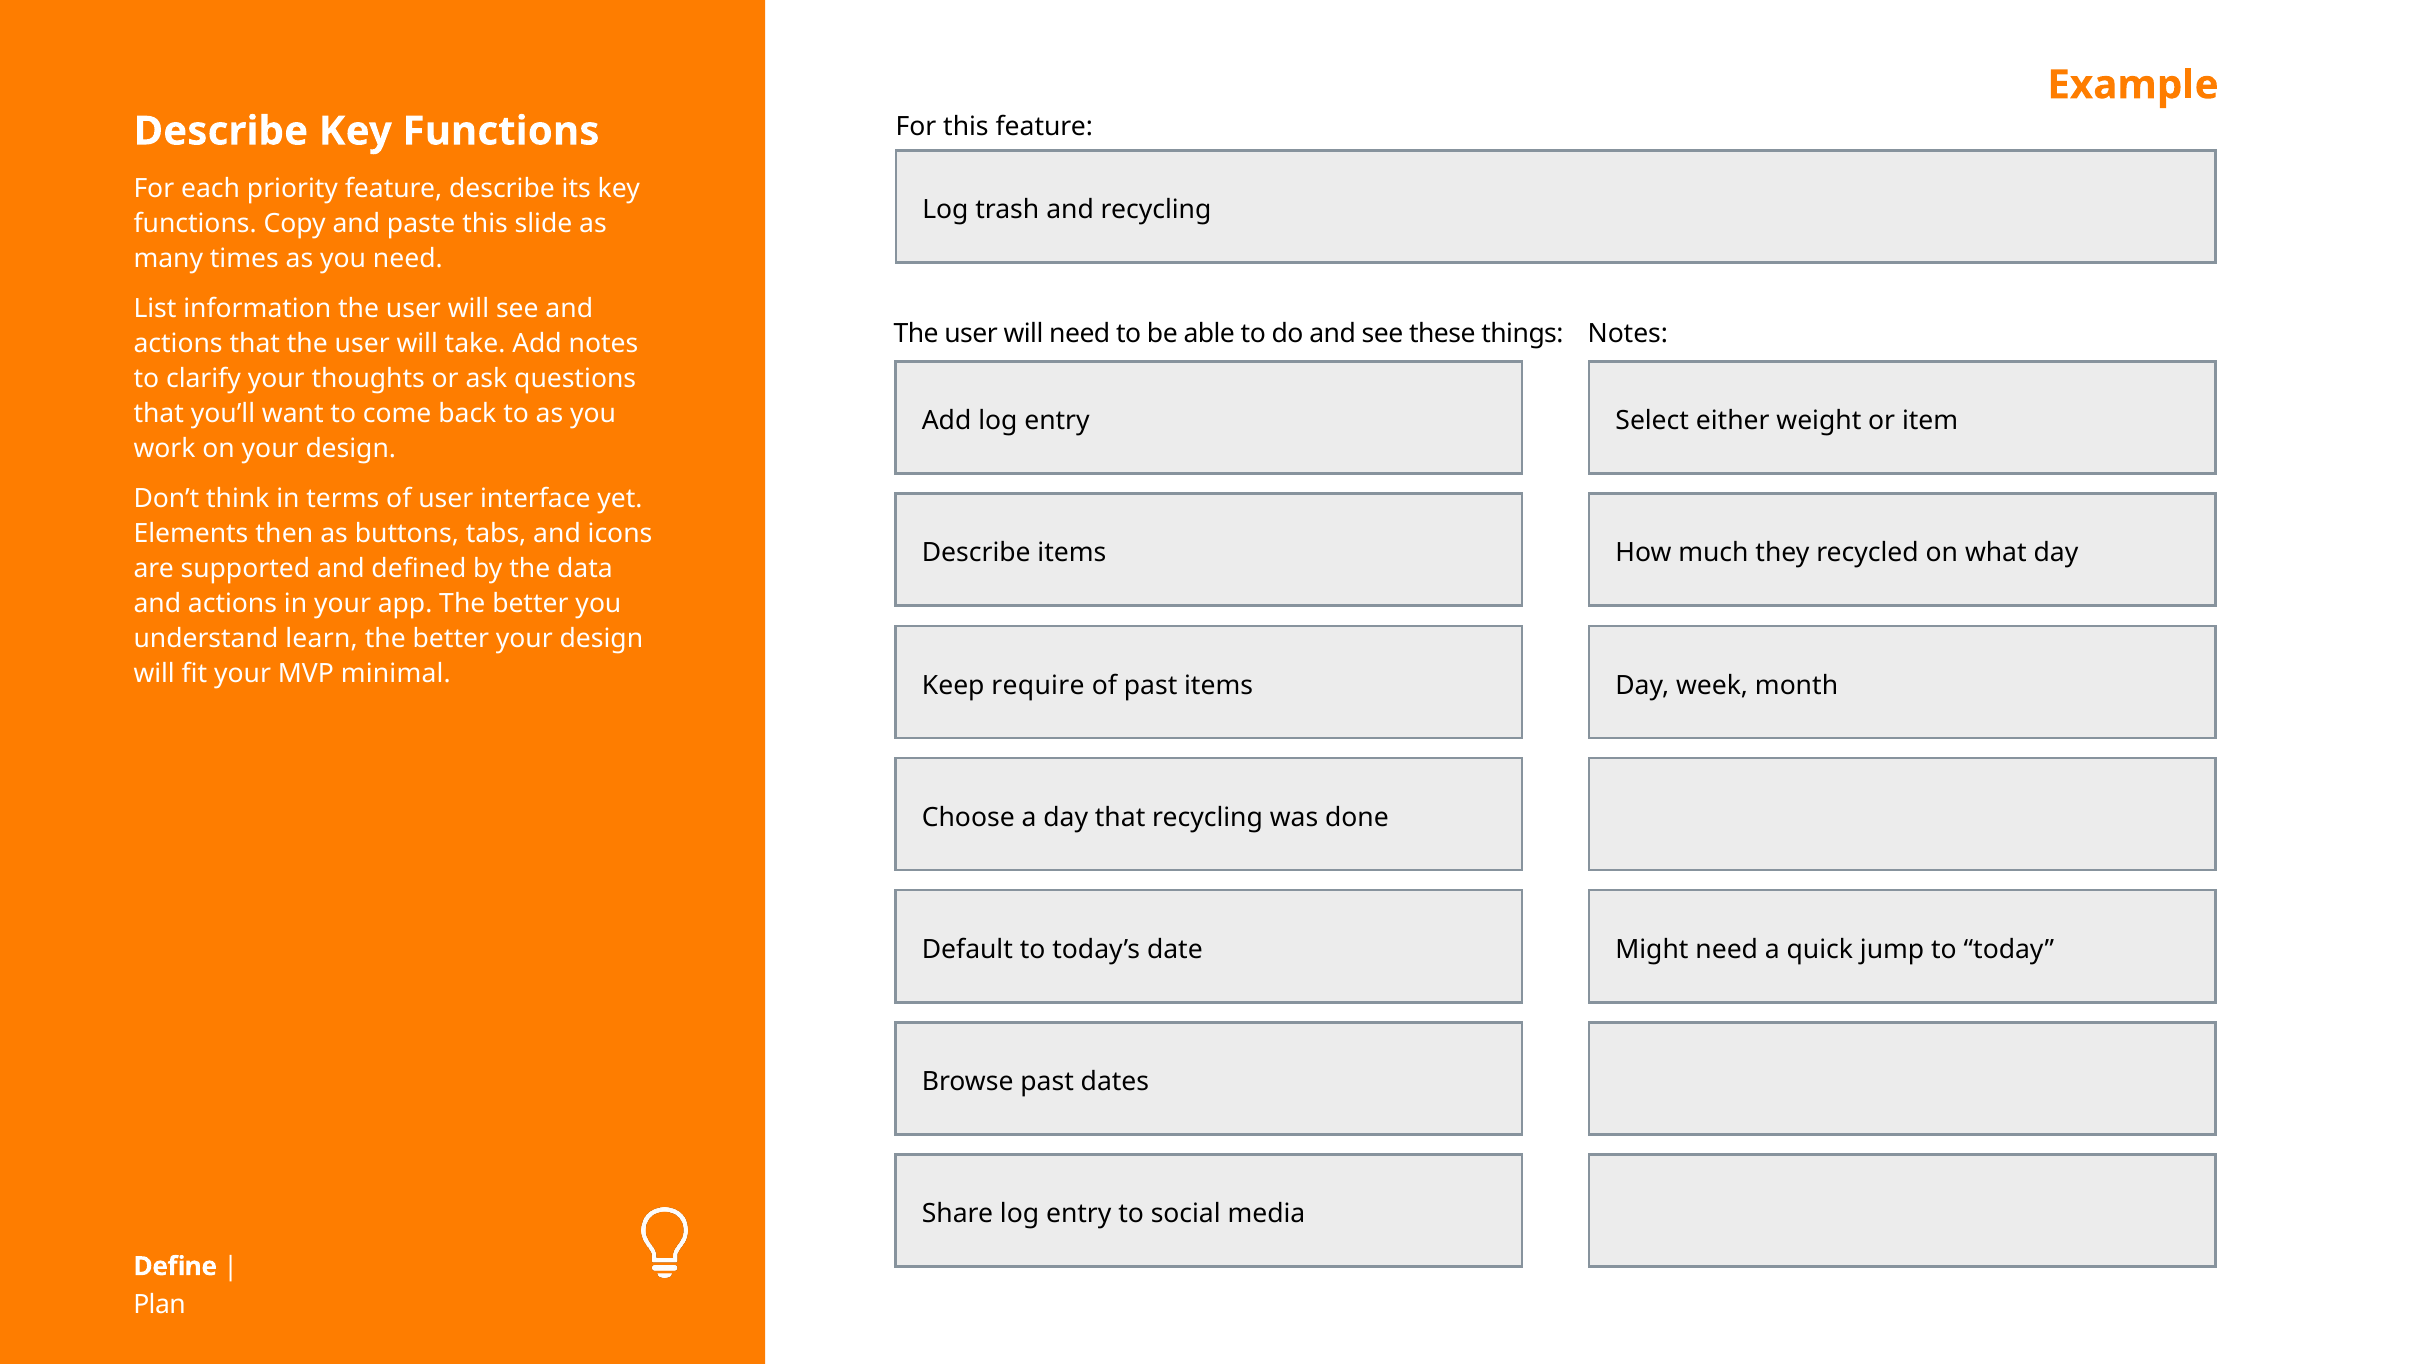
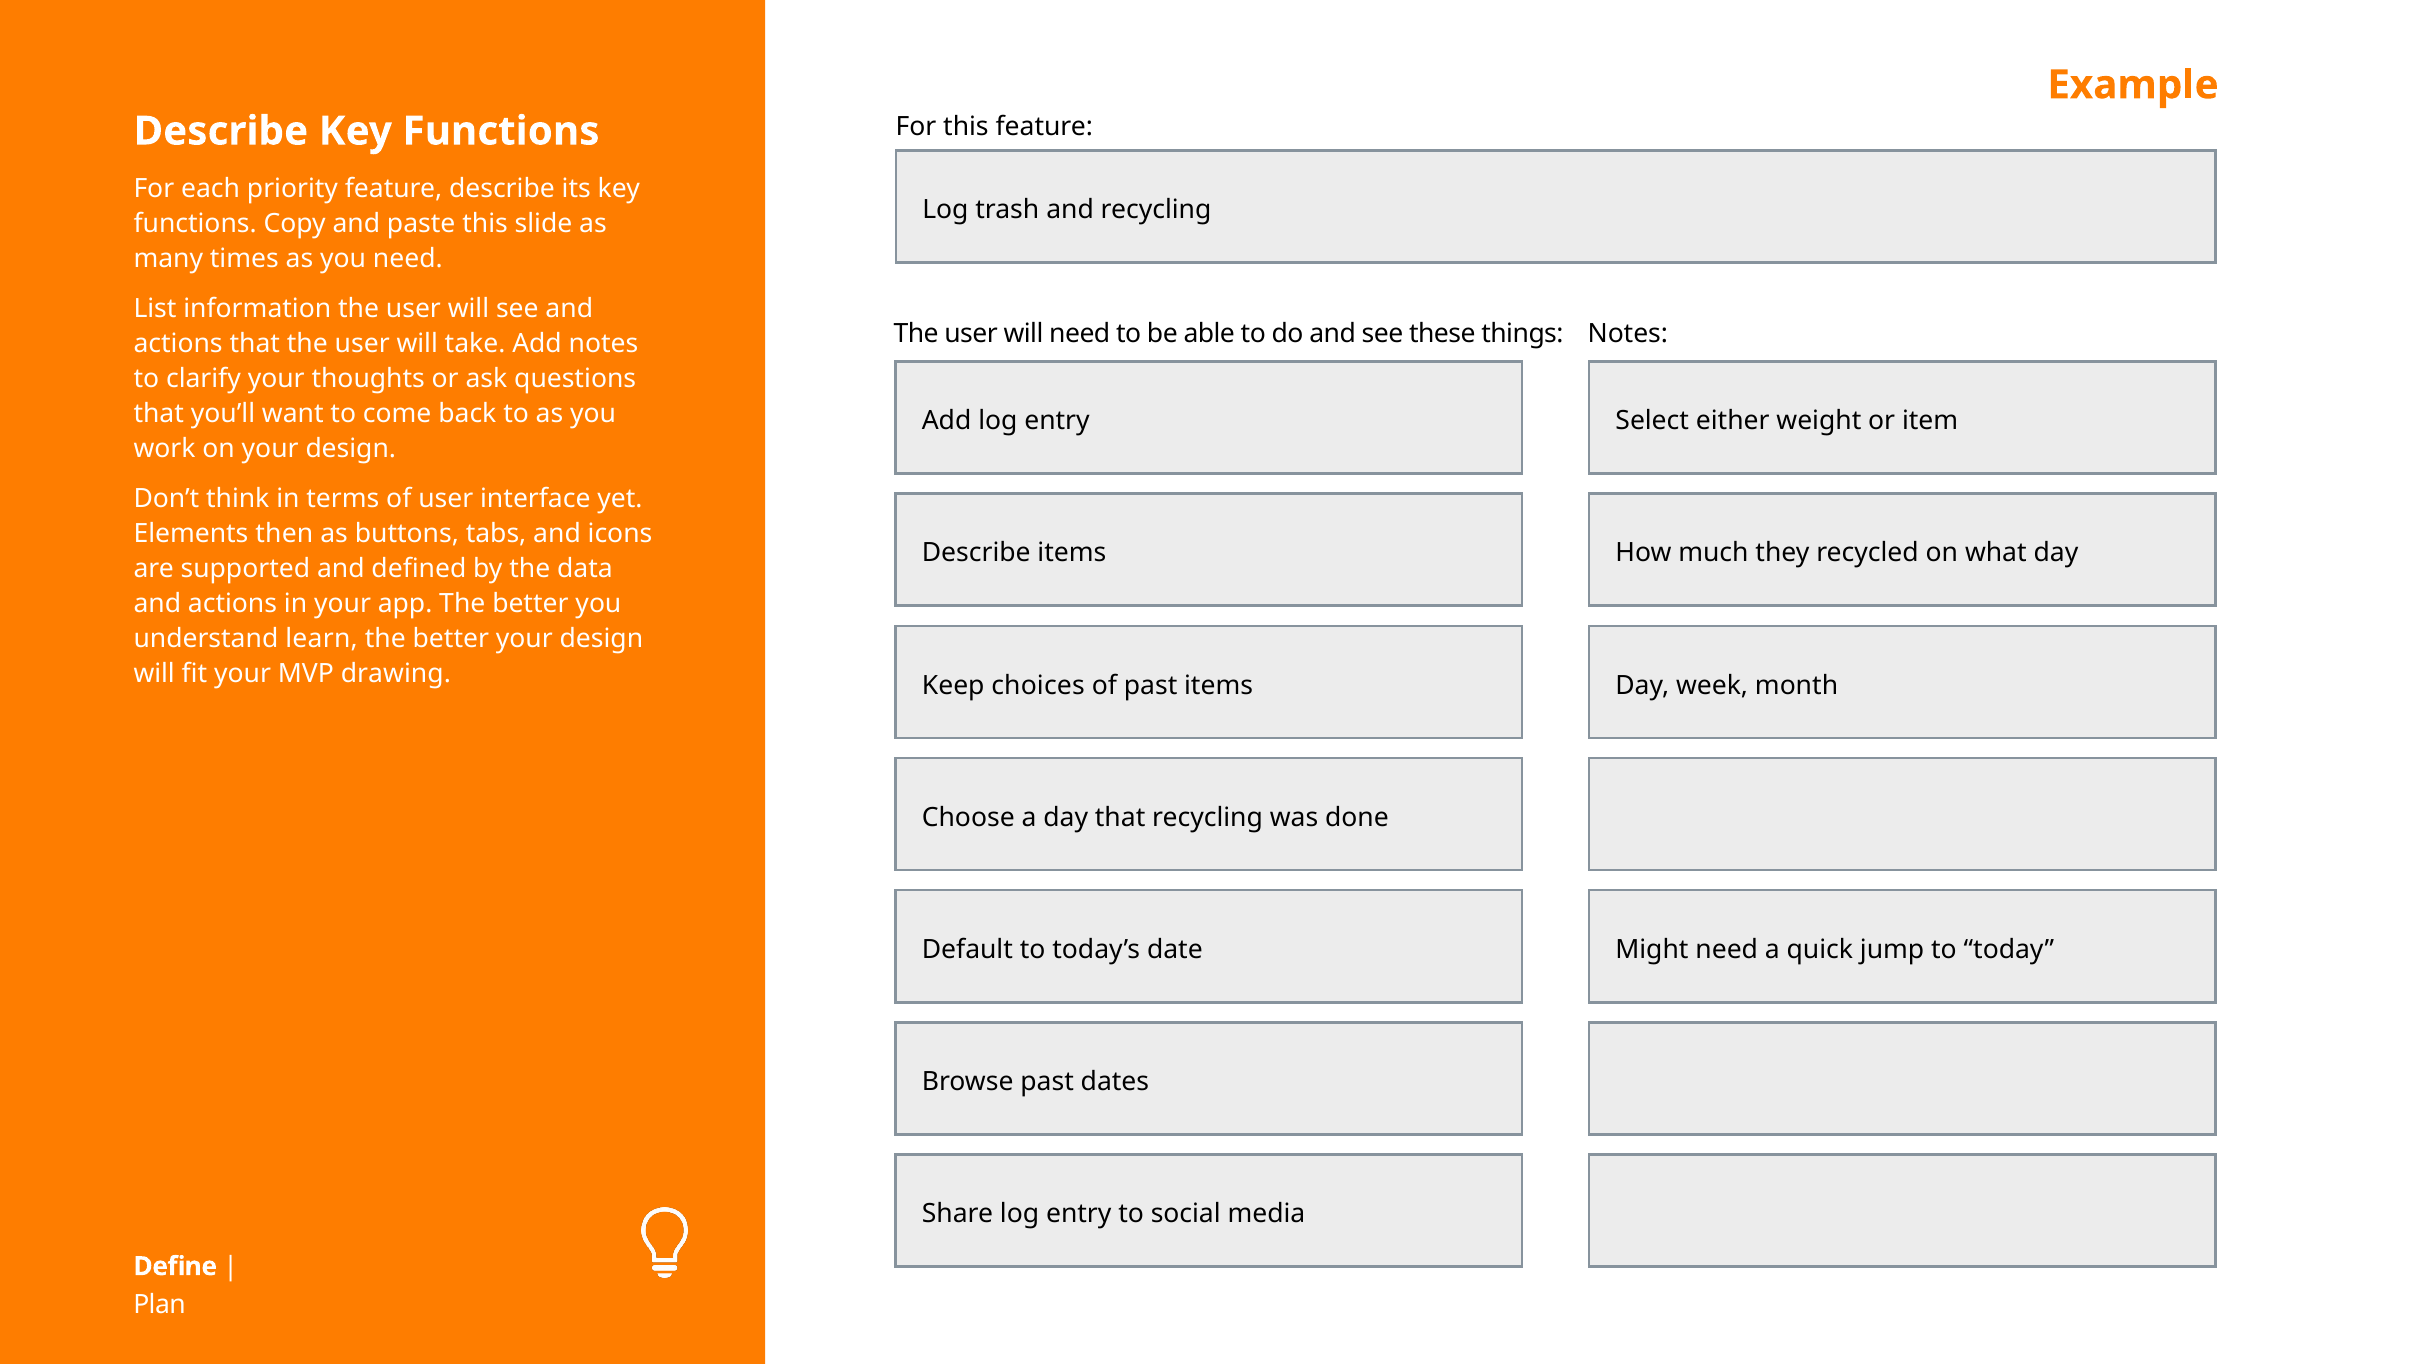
minimal: minimal -> drawing (396, 674)
require: require -> choices (1038, 685)
